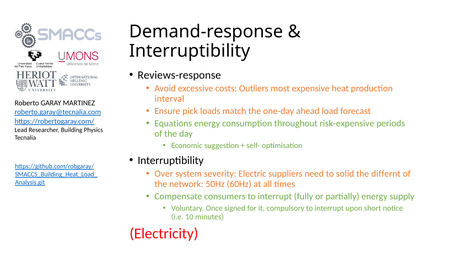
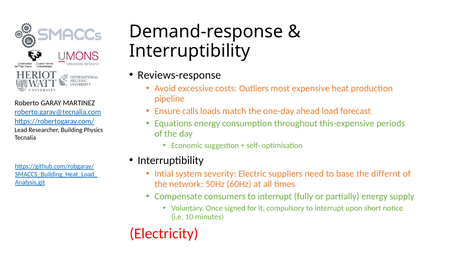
interval: interval -> pipeline (169, 98)
pick: pick -> calls (190, 111)
risk-expensive: risk-expensive -> this-expensive (347, 123)
Over: Over -> Intial (164, 174)
solid: solid -> base (345, 174)
